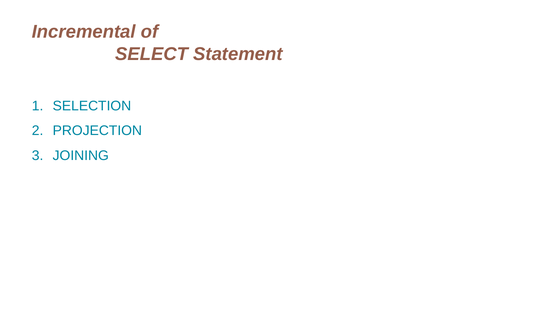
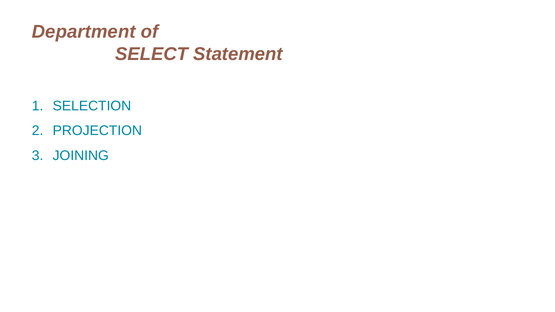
Incremental: Incremental -> Department (84, 32)
